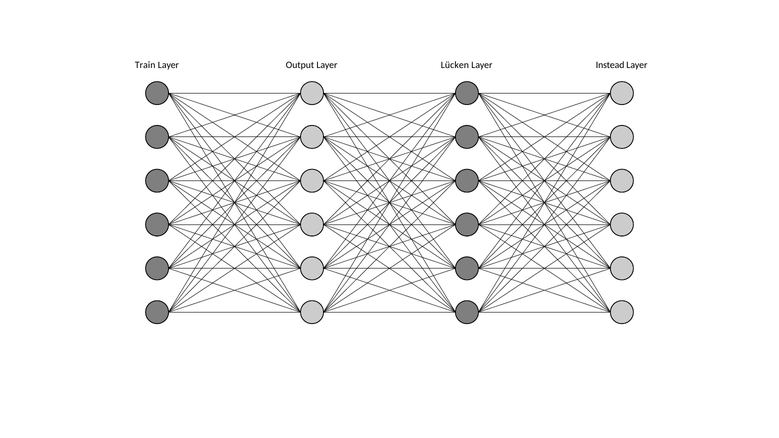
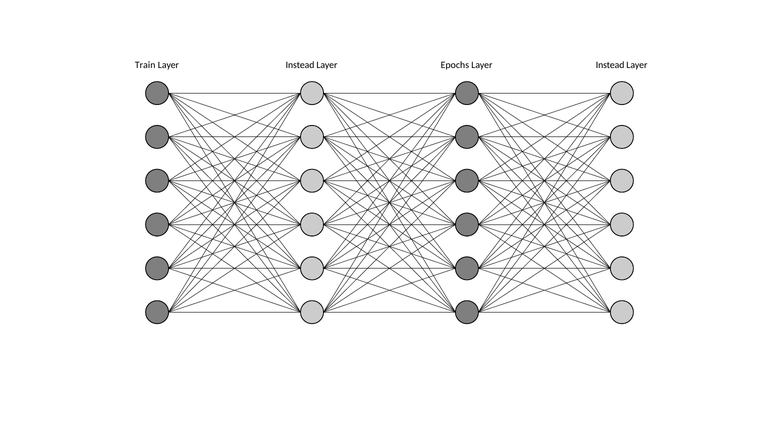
Output: Output -> Instead (300, 65)
Lücken: Lücken -> Epochs (455, 65)
